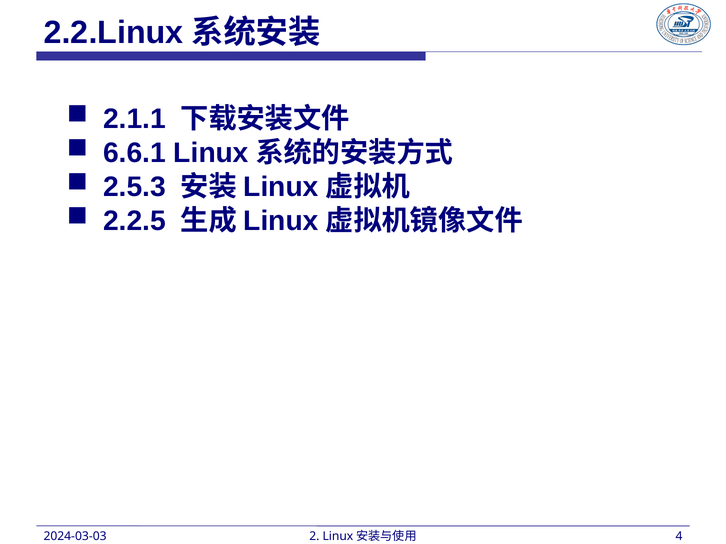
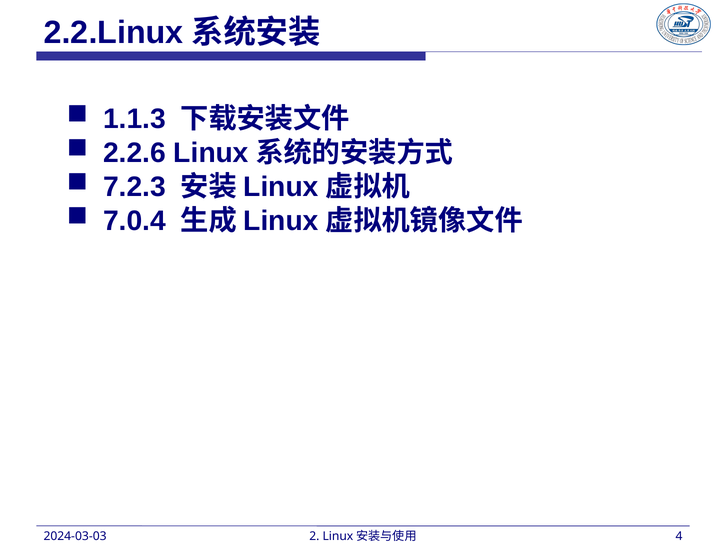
2.1.1: 2.1.1 -> 1.1.3 (134, 119)
6.6.1: 6.6.1 -> 2.2.6 (134, 153)
2.5.3: 2.5.3 -> 7.2.3 (134, 187)
2.2.5: 2.2.5 -> 7.0.4 (134, 221)
